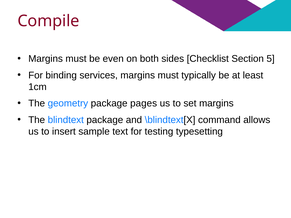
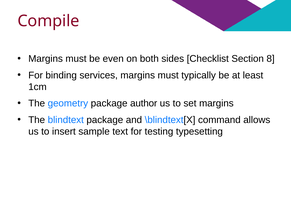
5: 5 -> 8 (271, 59)
pages: pages -> author (144, 103)
